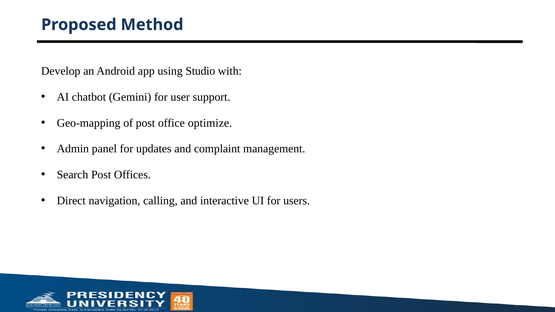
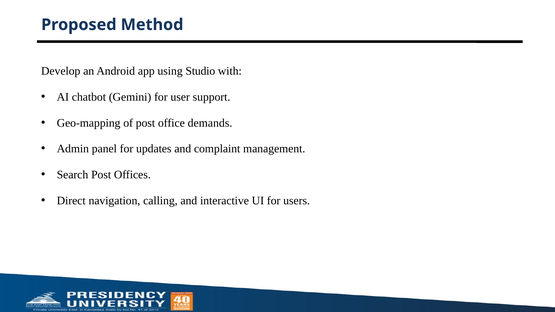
optimize: optimize -> demands (210, 123)
